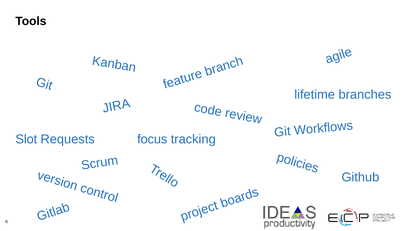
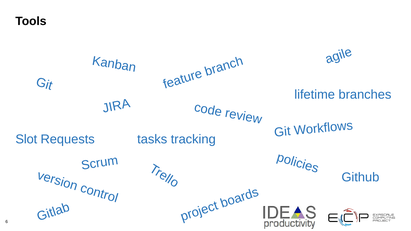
focus: focus -> tasks (152, 139)
